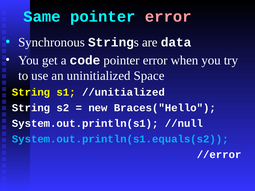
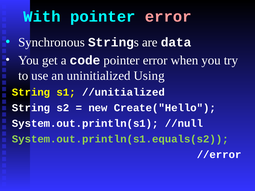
Same: Same -> With (42, 17)
Space: Space -> Using (149, 76)
Braces("Hello: Braces("Hello -> Create("Hello (165, 108)
System.out.println(s1.equals(s2 colour: light blue -> light green (120, 139)
